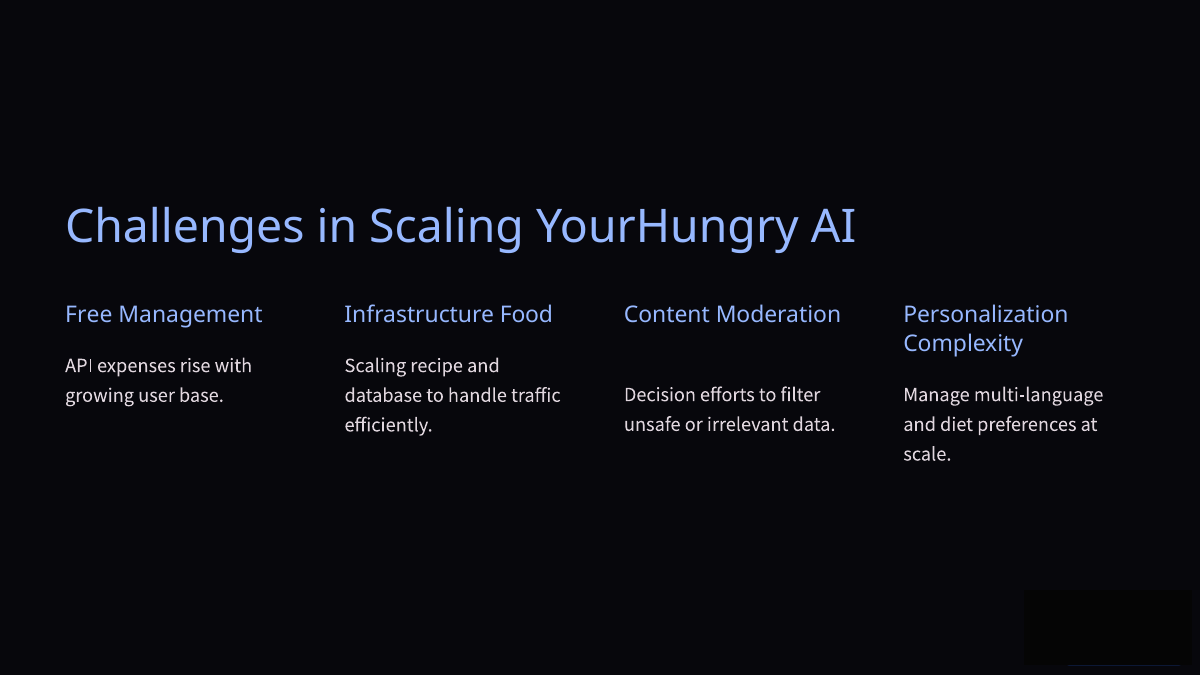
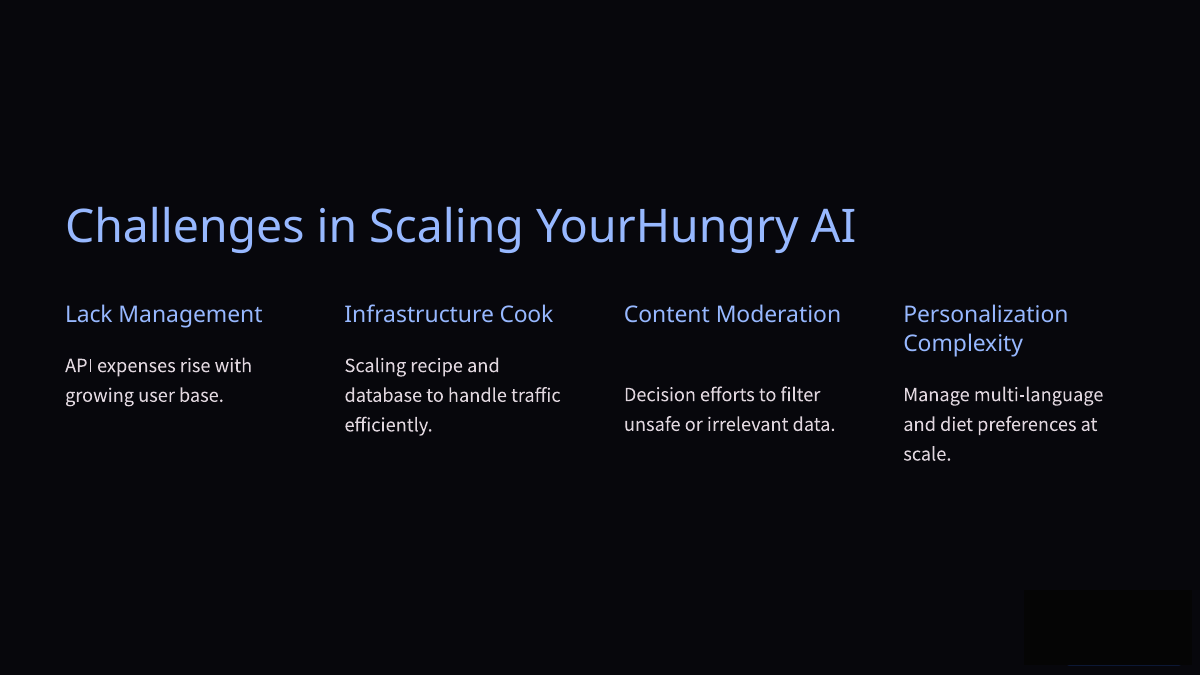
Free: Free -> Lack (89, 315)
Food: Food -> Cook (526, 315)
